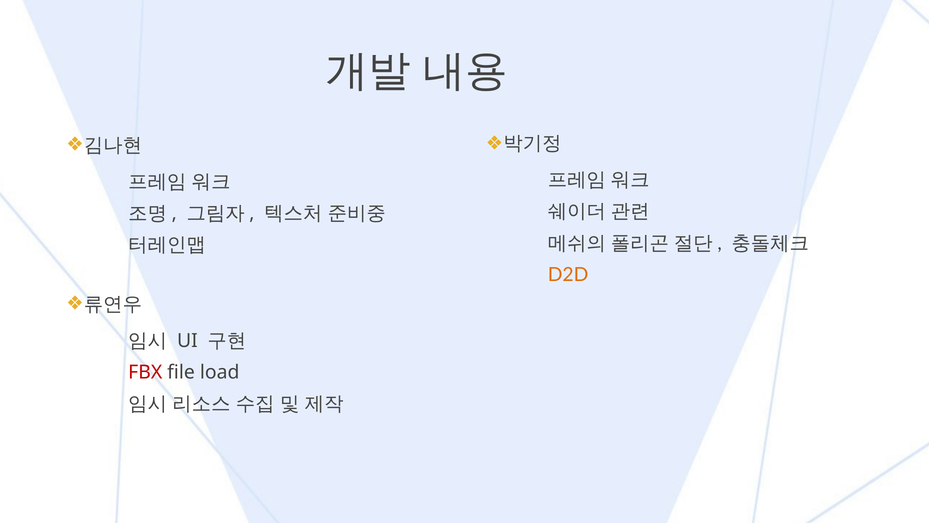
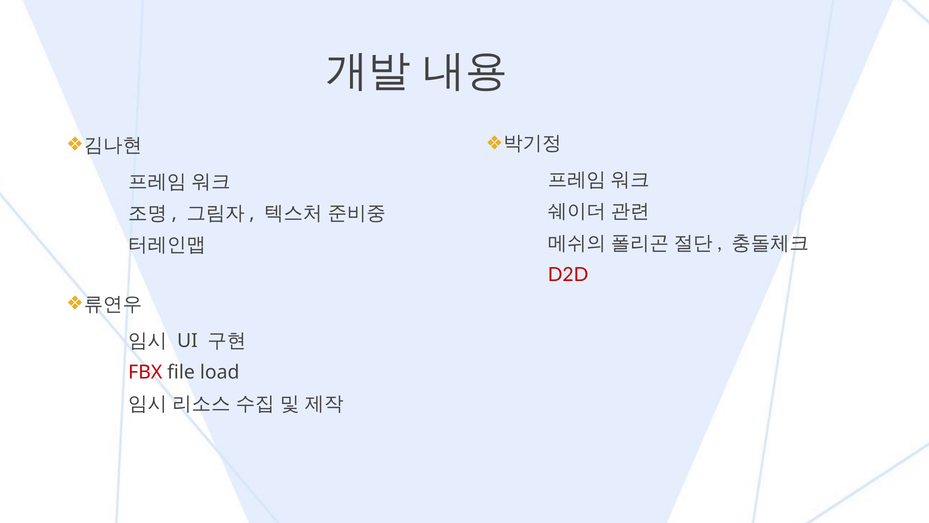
D2D colour: orange -> red (568, 274)
